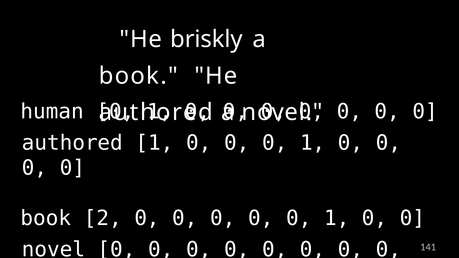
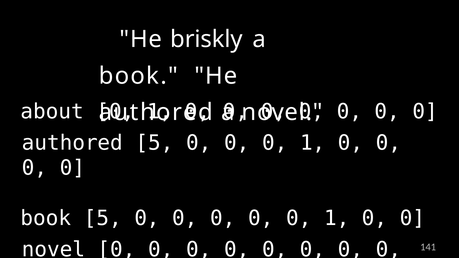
human: human -> about (52, 112)
authored 1: 1 -> 5 (155, 143)
book 2: 2 -> 5 (103, 218)
